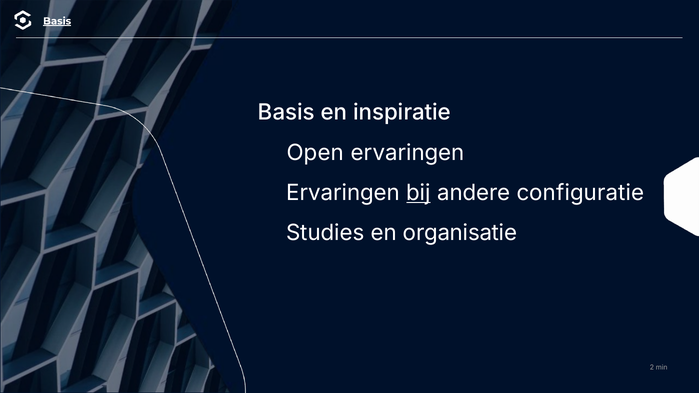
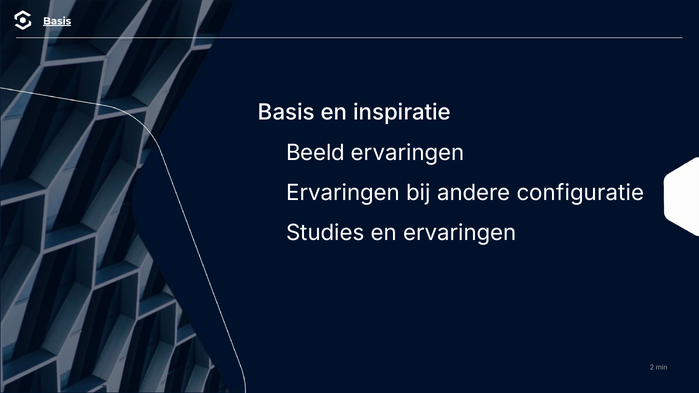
Open: Open -> Beeld (316, 153)
bij underline: present -> none (419, 193)
en organisatie: organisatie -> ervaringen (460, 233)
